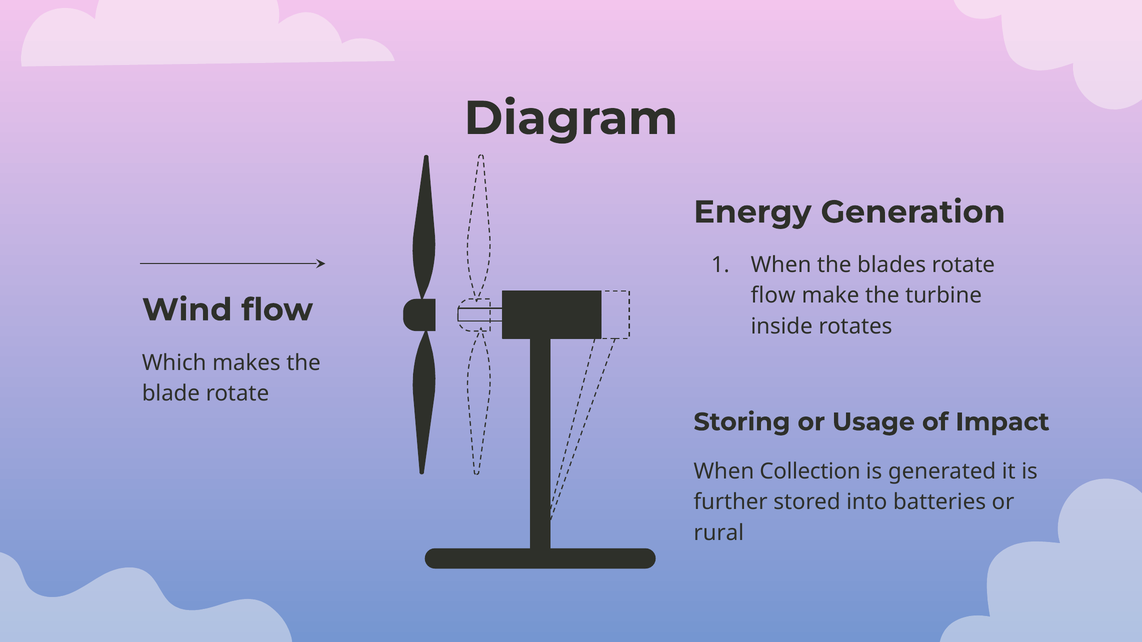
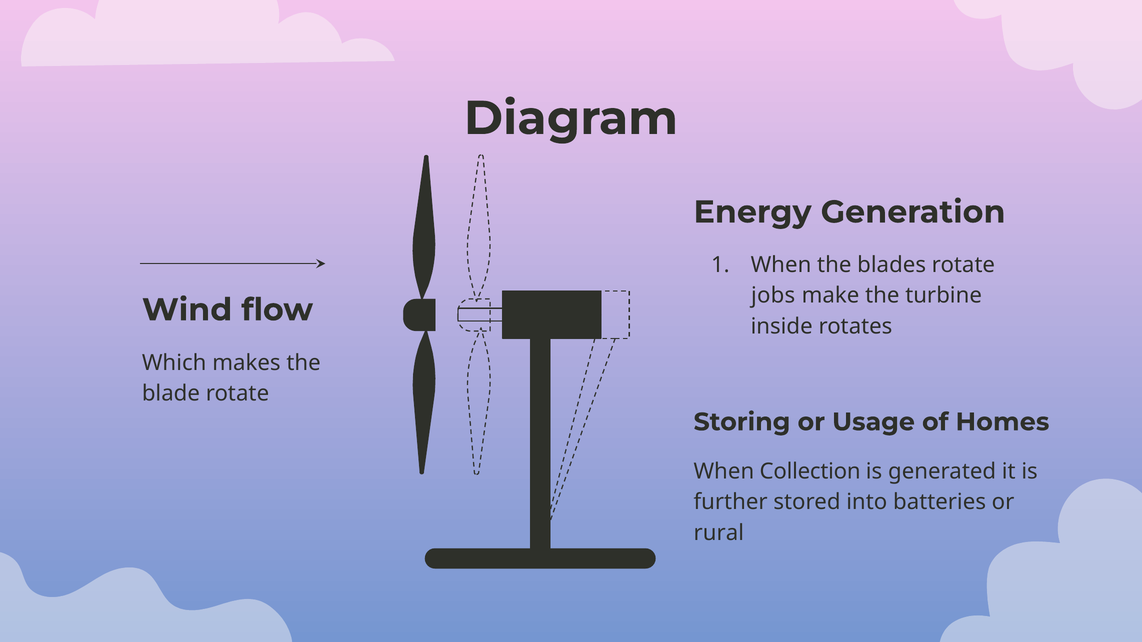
flow: flow -> jobs (773, 296)
Impact: Impact -> Homes (1002, 422)
